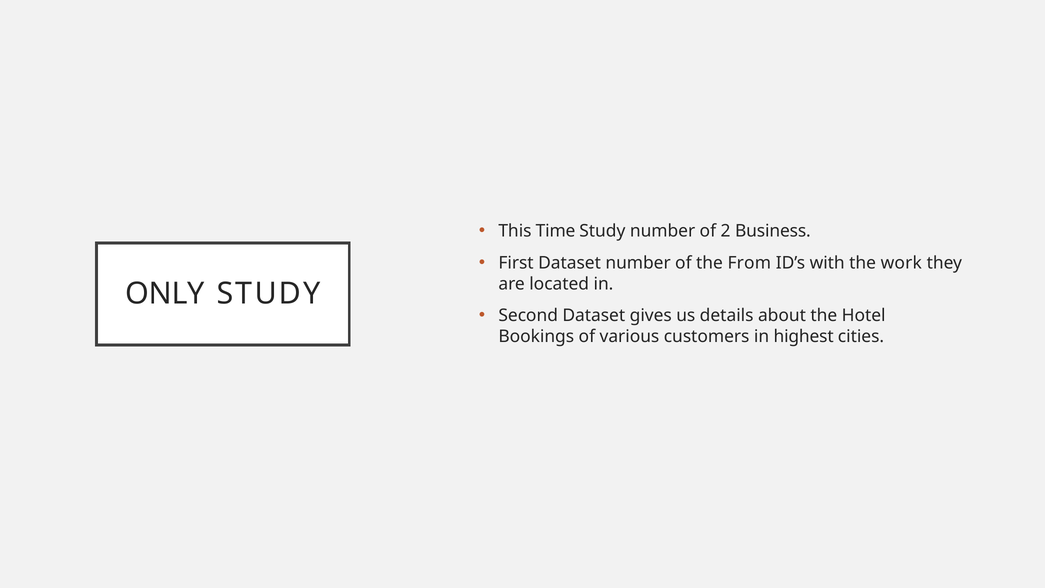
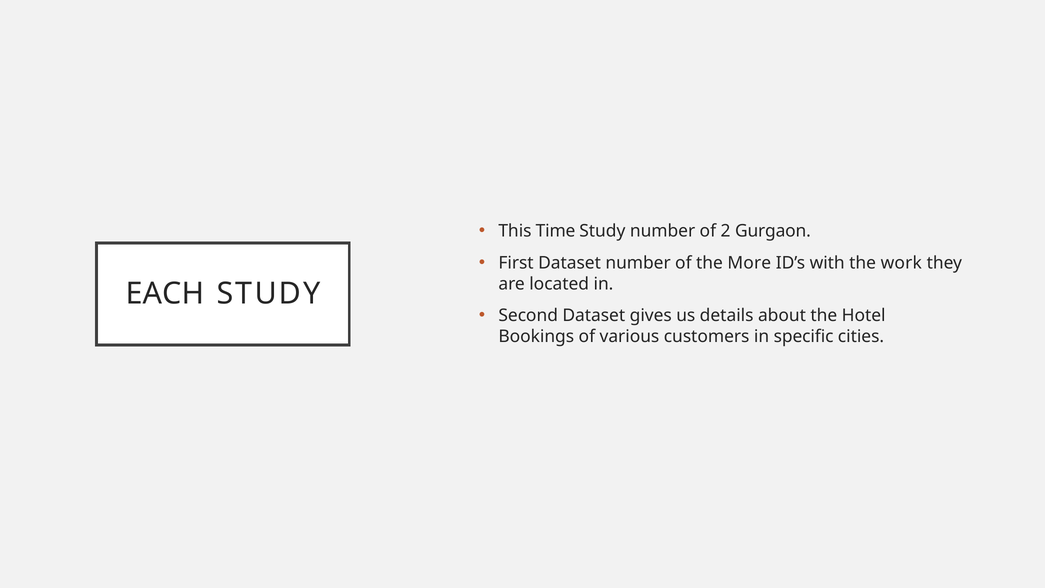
Business: Business -> Gurgaon (773, 231)
From: From -> More (749, 263)
ONLY: ONLY -> EACH (165, 294)
highest: highest -> specific (804, 337)
